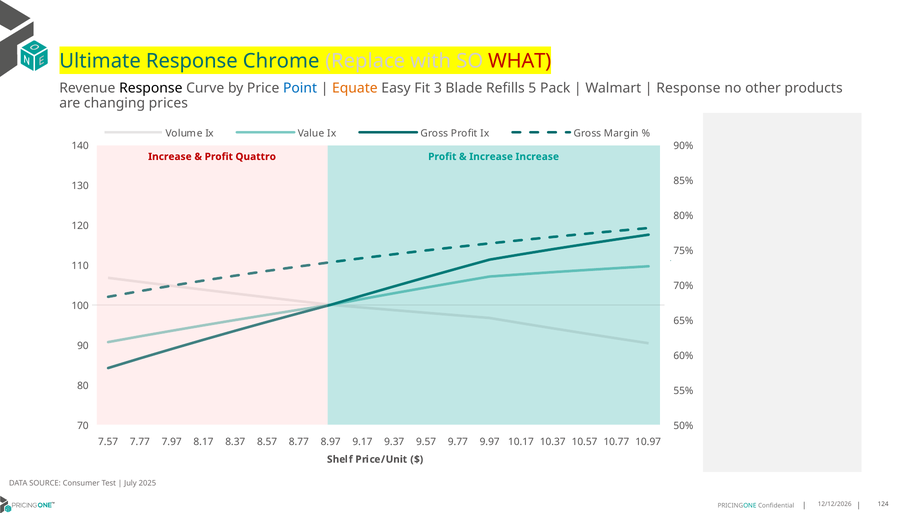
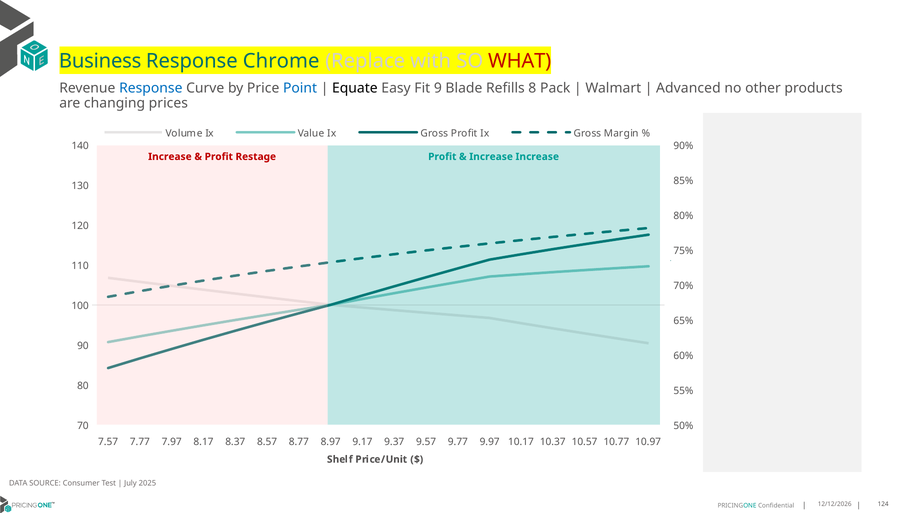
Ultimate: Ultimate -> Business (100, 61)
Response colour: black -> blue (151, 88)
Equate colour: orange -> black (355, 88)
3: 3 -> 9 (438, 88)
5: 5 -> 8 (532, 88)
Response: Response -> Advanced (688, 88)
Quattro: Quattro -> Restage (256, 156)
